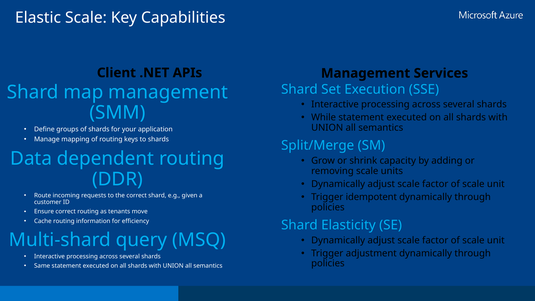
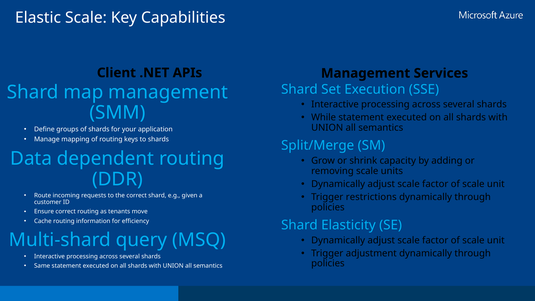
idempotent: idempotent -> restrictions (371, 197)
